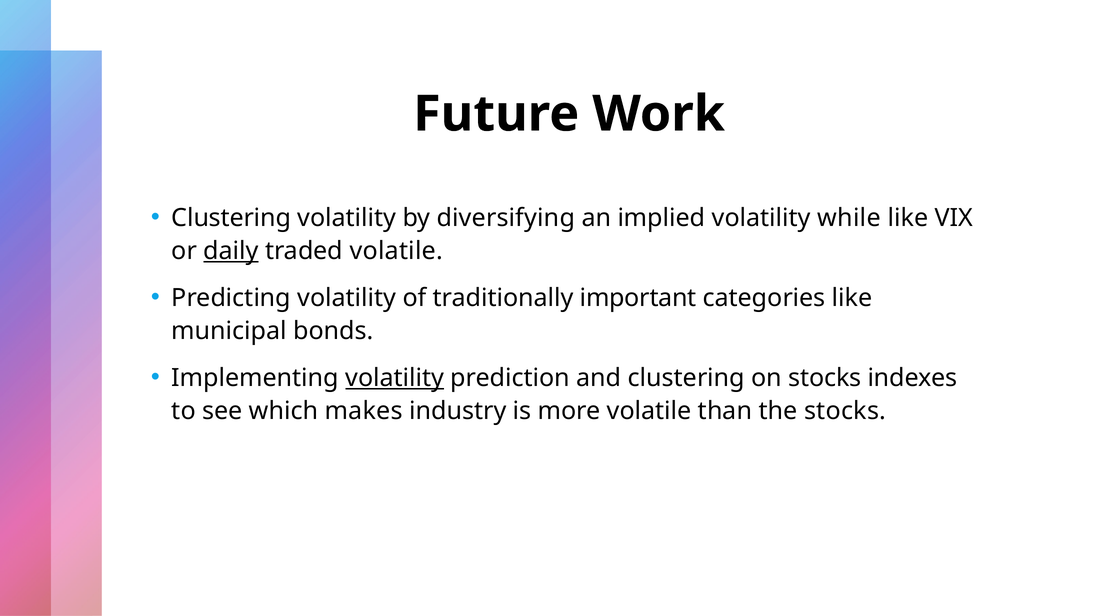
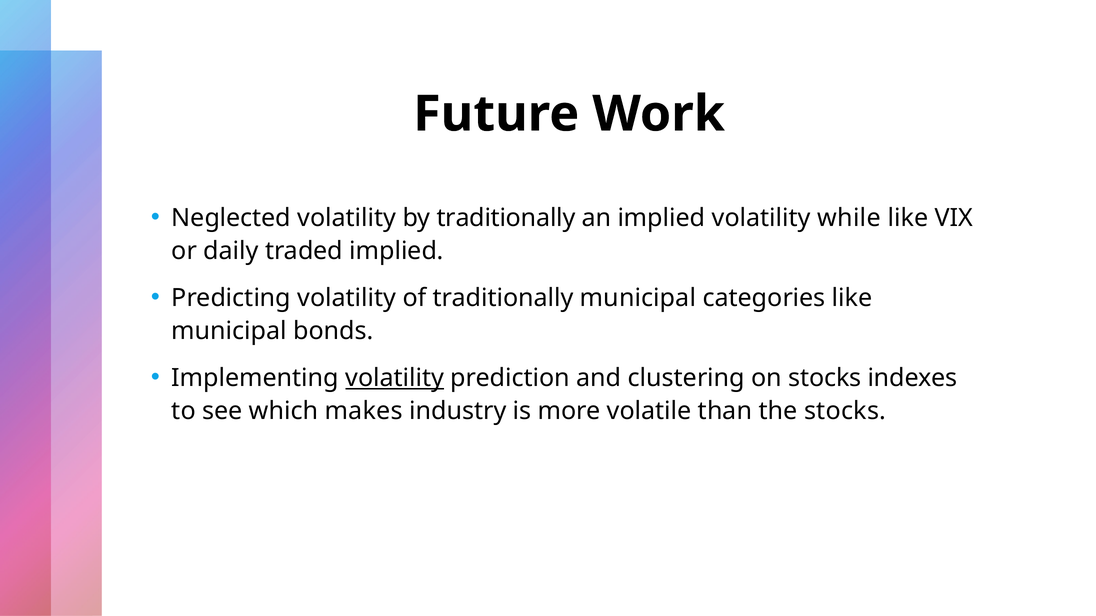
Clustering: Clustering -> Neglected (231, 218)
by diversifying: diversifying -> traditionally (506, 218)
daily underline: present -> none (231, 251)
traded volatile: volatile -> implied (397, 251)
traditionally important: important -> municipal (638, 298)
